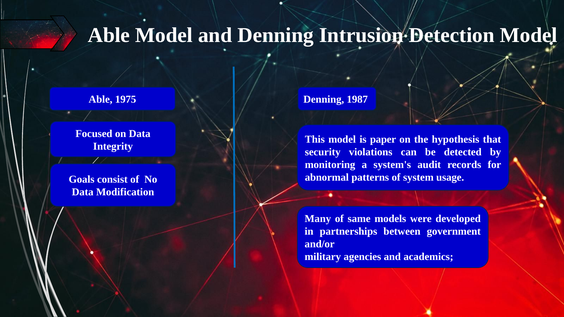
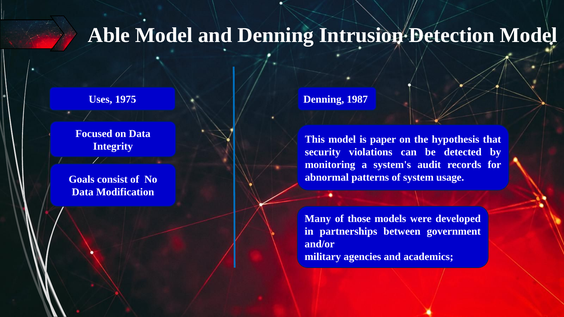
Able: Able -> Uses (100, 99)
same: same -> those (359, 219)
